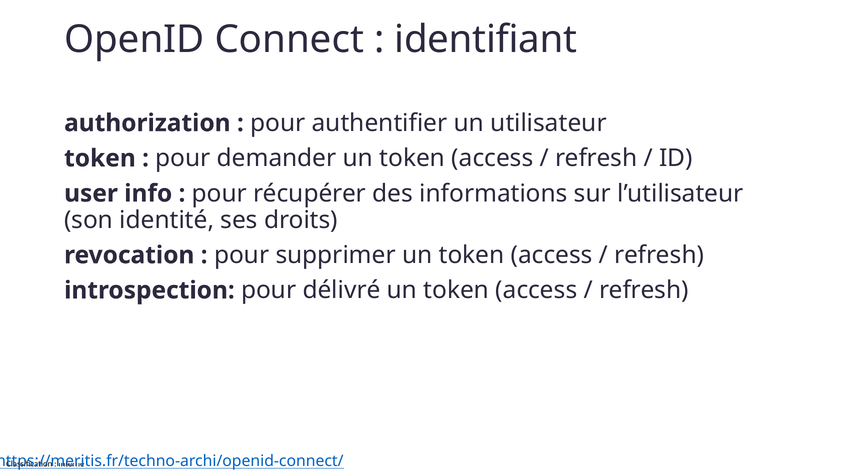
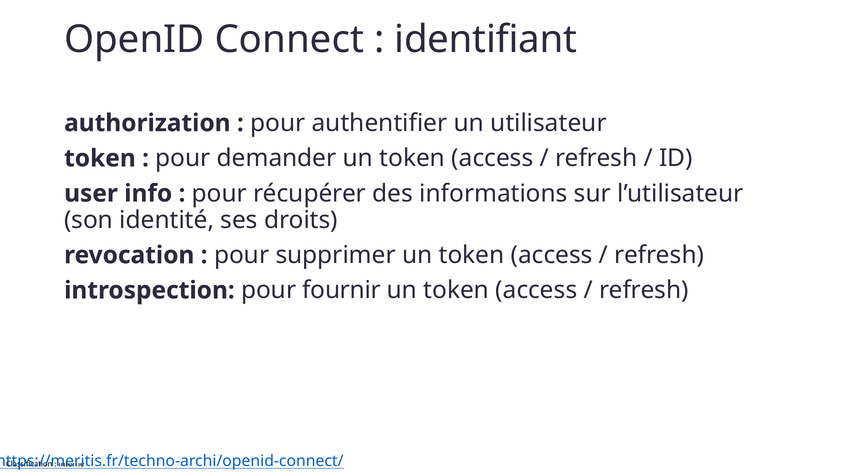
délivré: délivré -> fournir (342, 290)
